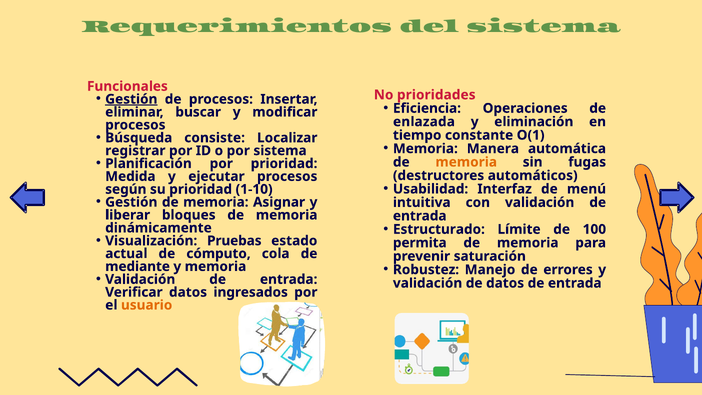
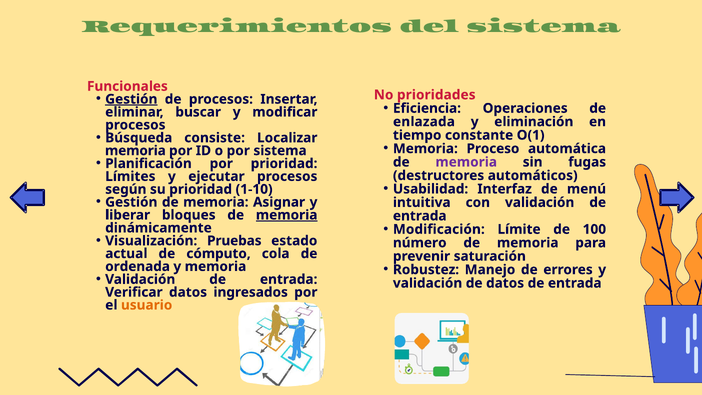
Manera: Manera -> Proceso (493, 149)
registrar: registrar -> memoria (135, 151)
memoria colour: orange -> purple (466, 162)
Medida: Medida -> Límites (130, 176)
memoria underline: none -> present (287, 215)
Estructurado: Estructurado -> Modificación (439, 229)
permita: permita -> número (420, 243)
mediante: mediante -> ordenada (138, 266)
